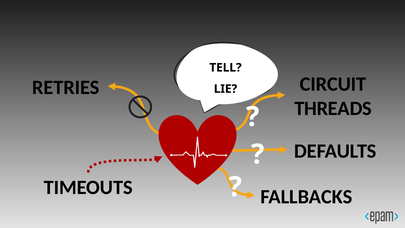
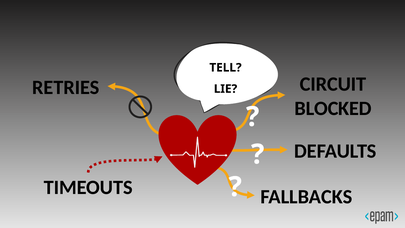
THREADS: THREADS -> BLOCKED (333, 108)
